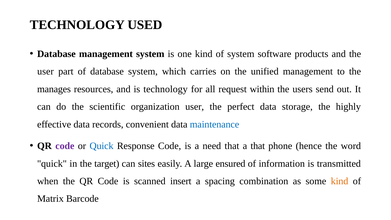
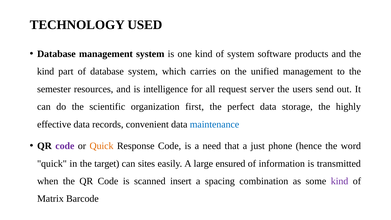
user: user -> kind (46, 71)
manages: manages -> semester (54, 89)
is technology: technology -> intelligence (166, 89)
within: within -> server (262, 89)
organization user: user -> first (195, 107)
Quick colour: blue -> orange (102, 146)
a that: that -> just (258, 146)
kind colour: orange -> purple (340, 181)
